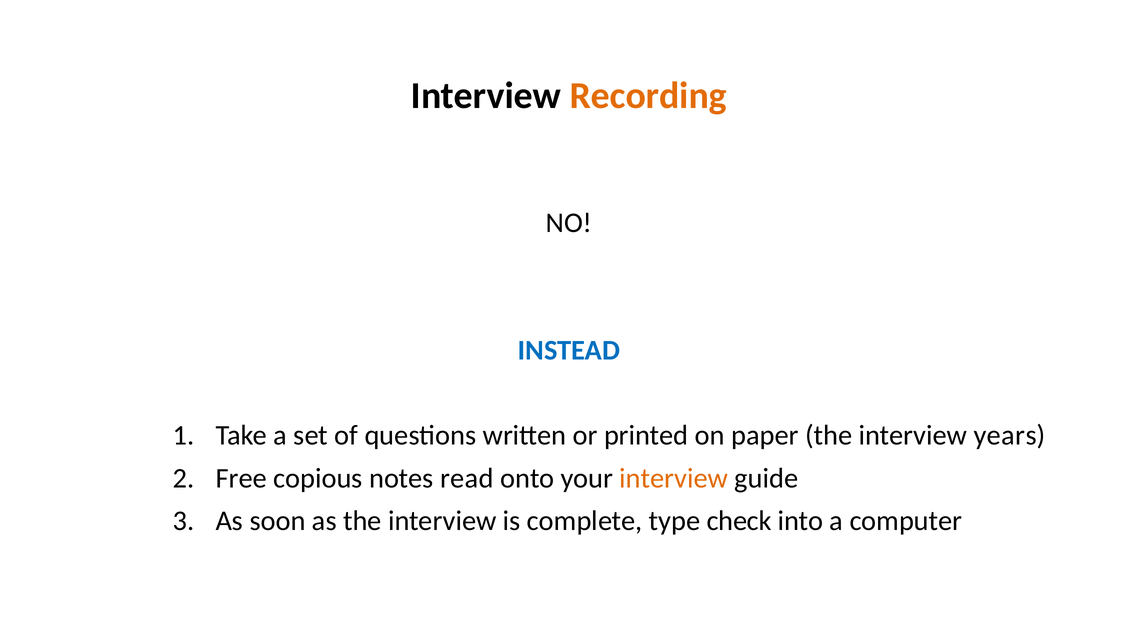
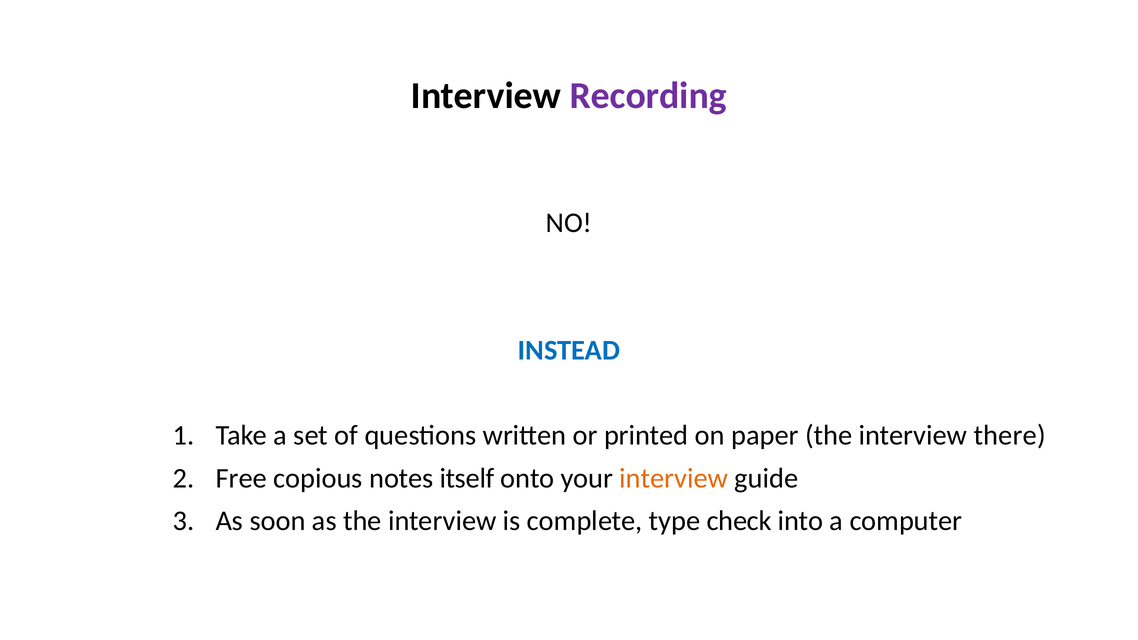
Recording colour: orange -> purple (648, 96)
years: years -> there (1010, 436)
read: read -> itself (467, 478)
